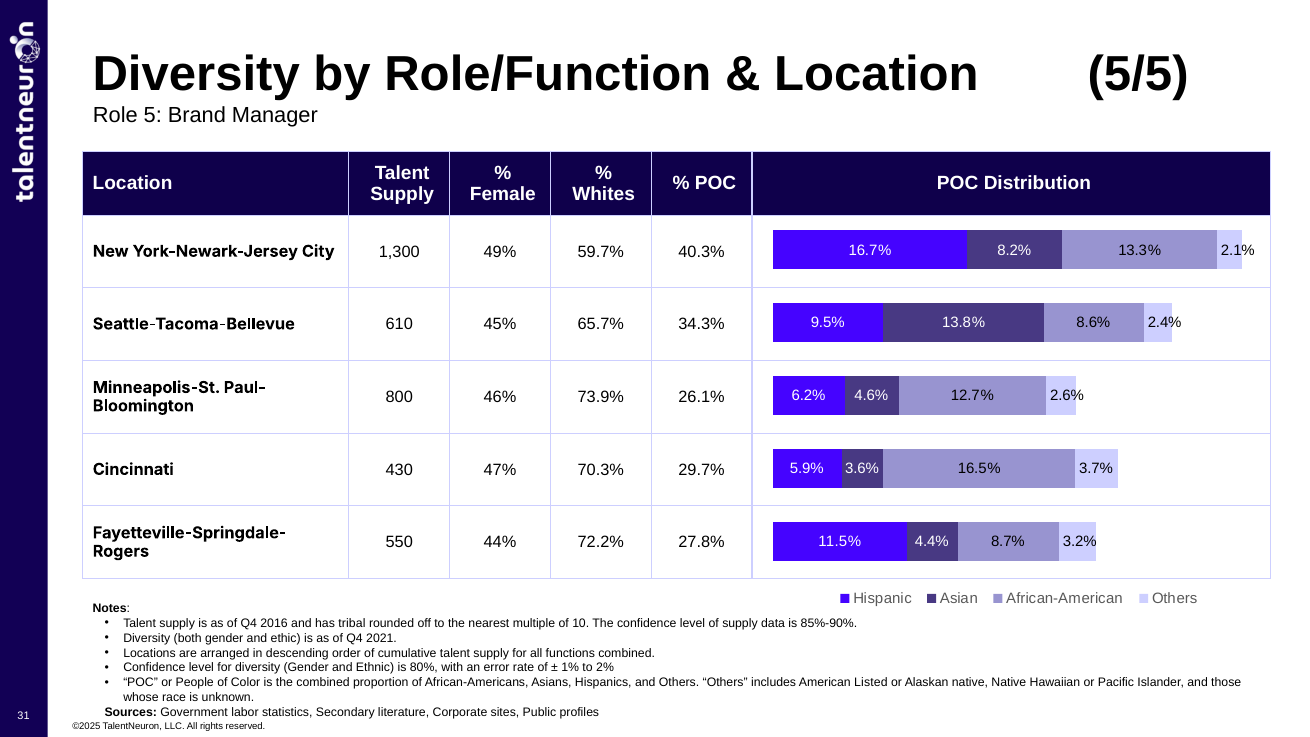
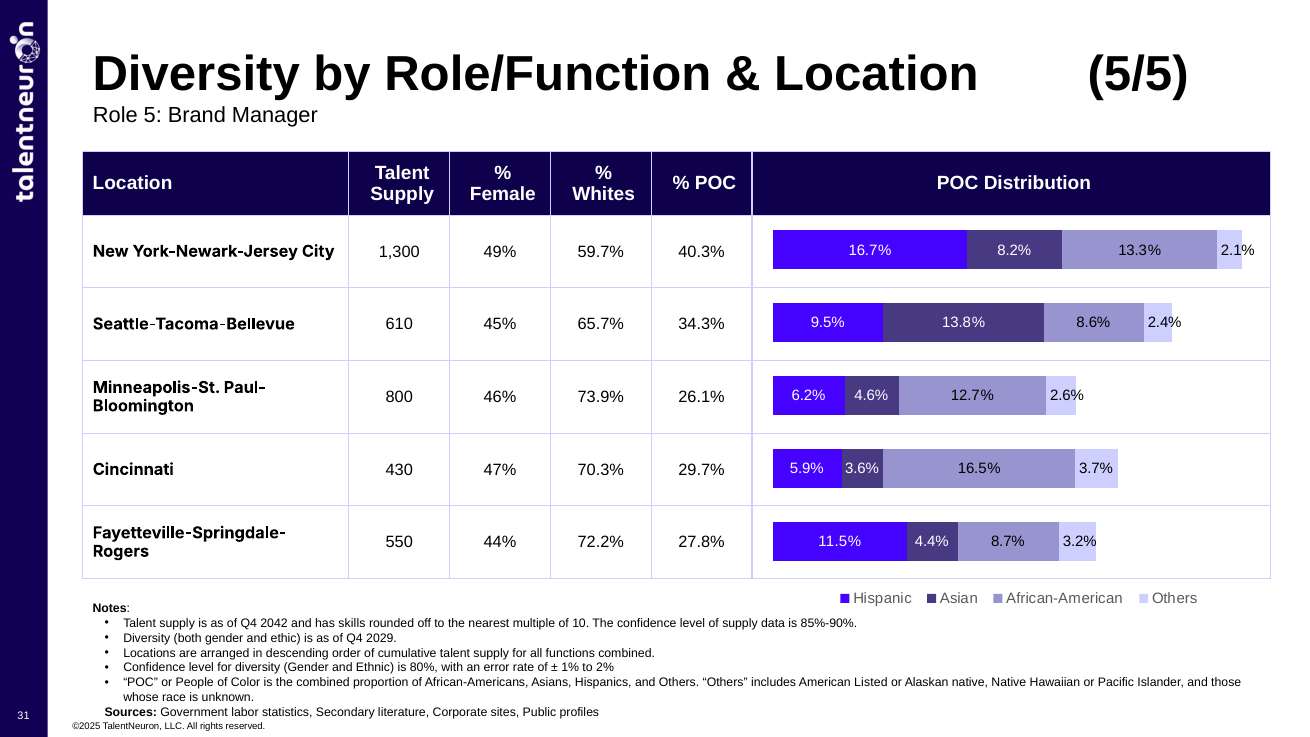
2016: 2016 -> 2042 (274, 623)
tribal: tribal -> skills (352, 623)
2021: 2021 -> 2029 (382, 638)
